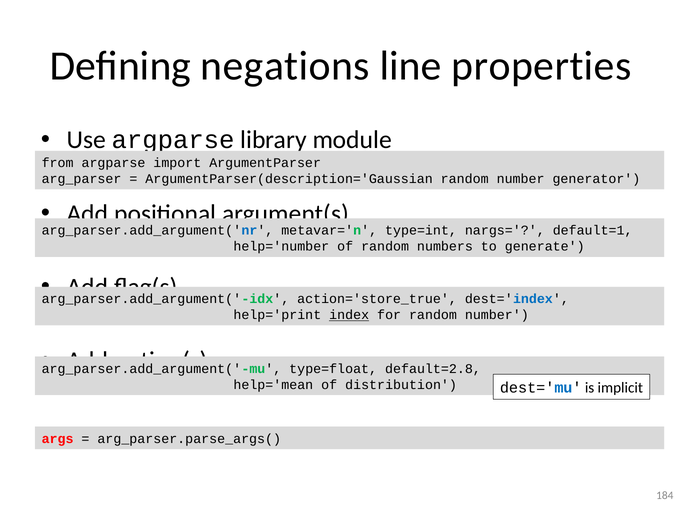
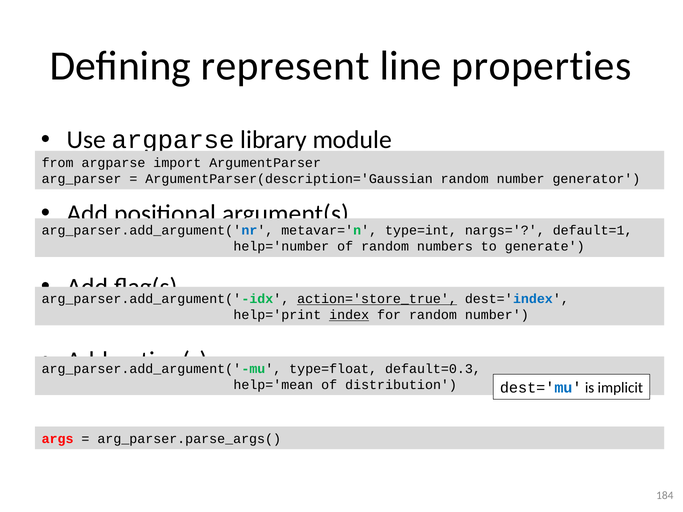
negations: negations -> represent (285, 66)
action='store_true underline: none -> present (377, 299)
default=2.8: default=2.8 -> default=0.3 (433, 369)
